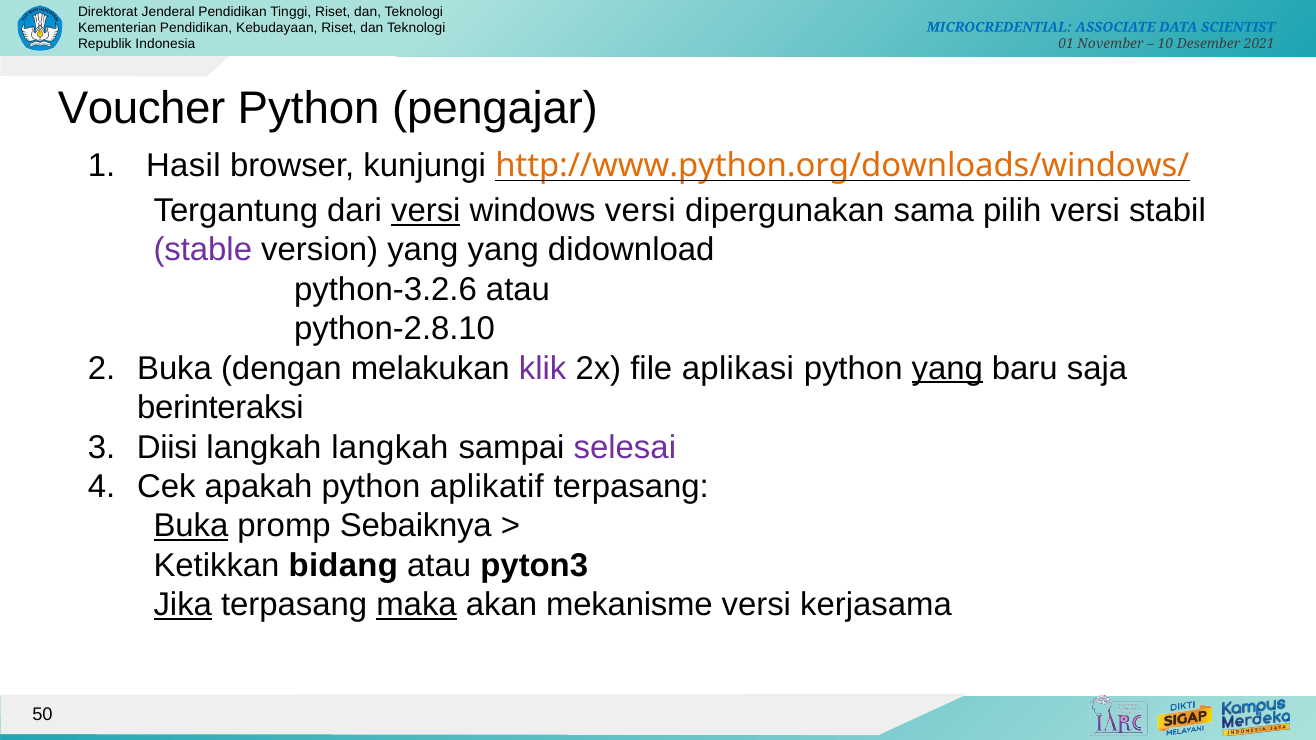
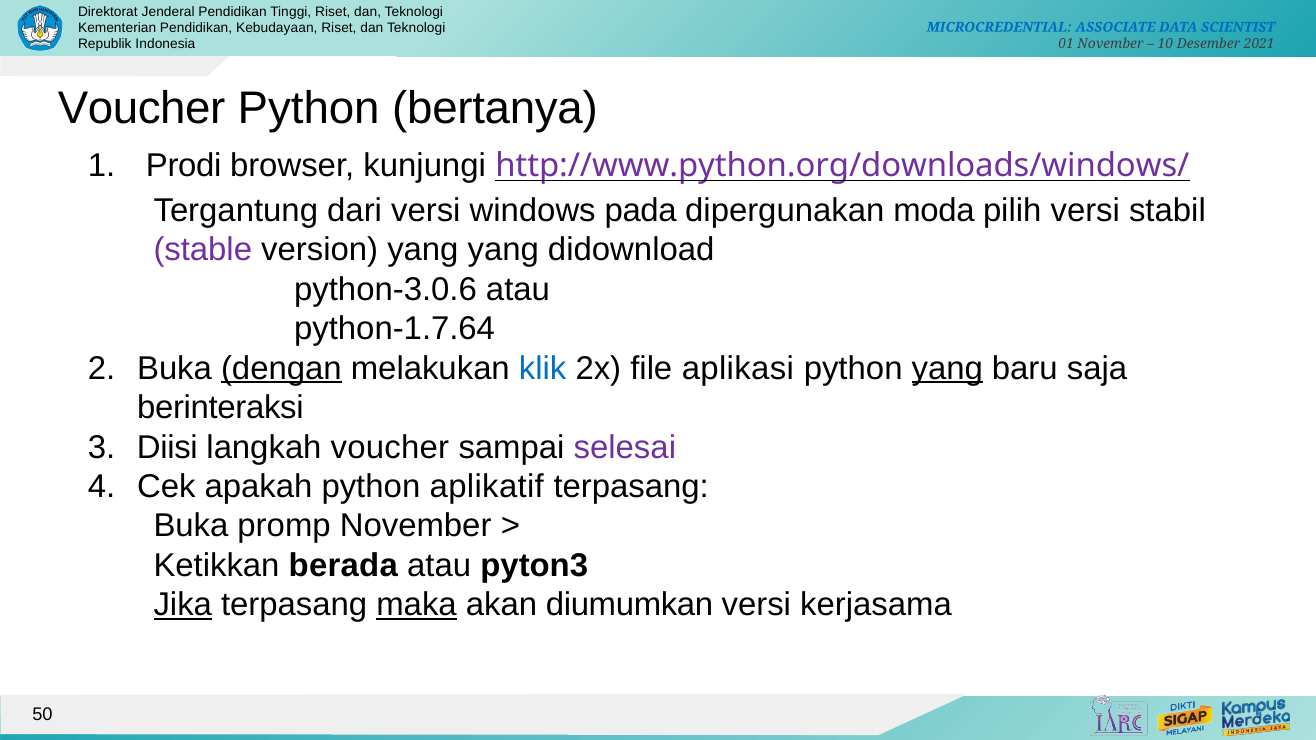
pengajar: pengajar -> bertanya (495, 108)
Hasil: Hasil -> Prodi (184, 166)
http://www.python.org/downloads/windows/ colour: orange -> purple (842, 166)
versi underline: present -> none (426, 210)
windows versi: versi -> pada (641, 210)
sama: sama -> moda (934, 210)
python-3.2.6: python-3.2.6 -> python-3.0.6 (386, 289)
python-2.8.10: python-2.8.10 -> python-1.7.64 (395, 329)
dengan underline: none -> present (281, 368)
klik colour: purple -> blue (543, 368)
langkah langkah: langkah -> voucher (390, 447)
Buka underline: present -> none (191, 526)
promp Sebaiknya: Sebaiknya -> November (416, 526)
bidang: bidang -> berada (343, 566)
mekanisme: mekanisme -> diumumkan (630, 605)
